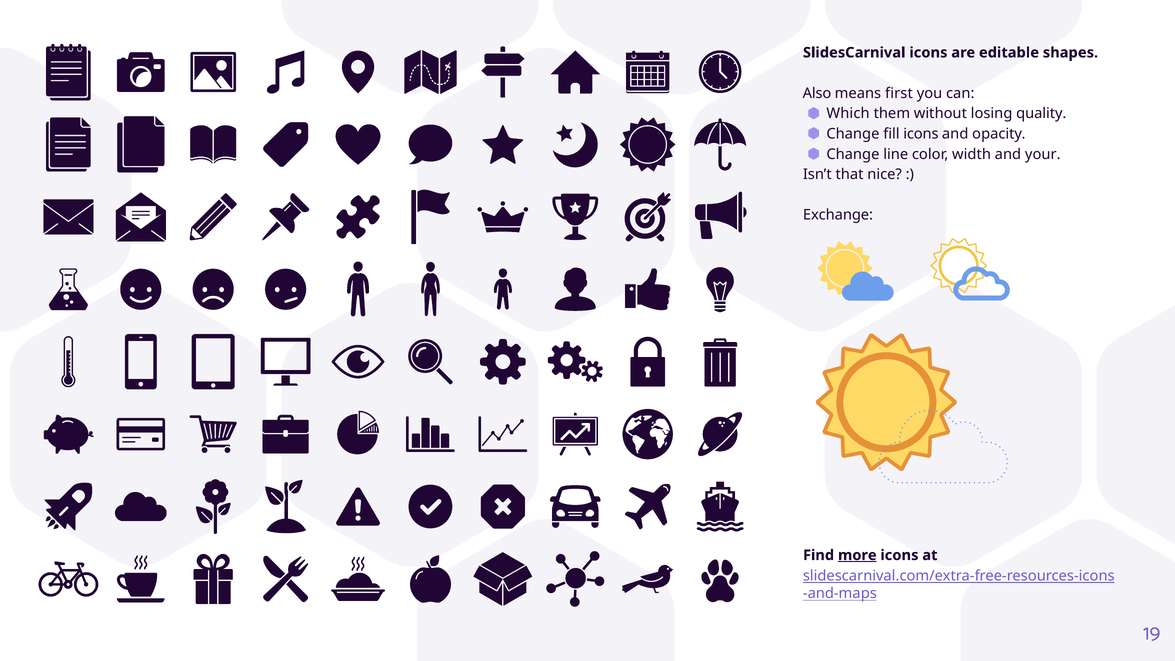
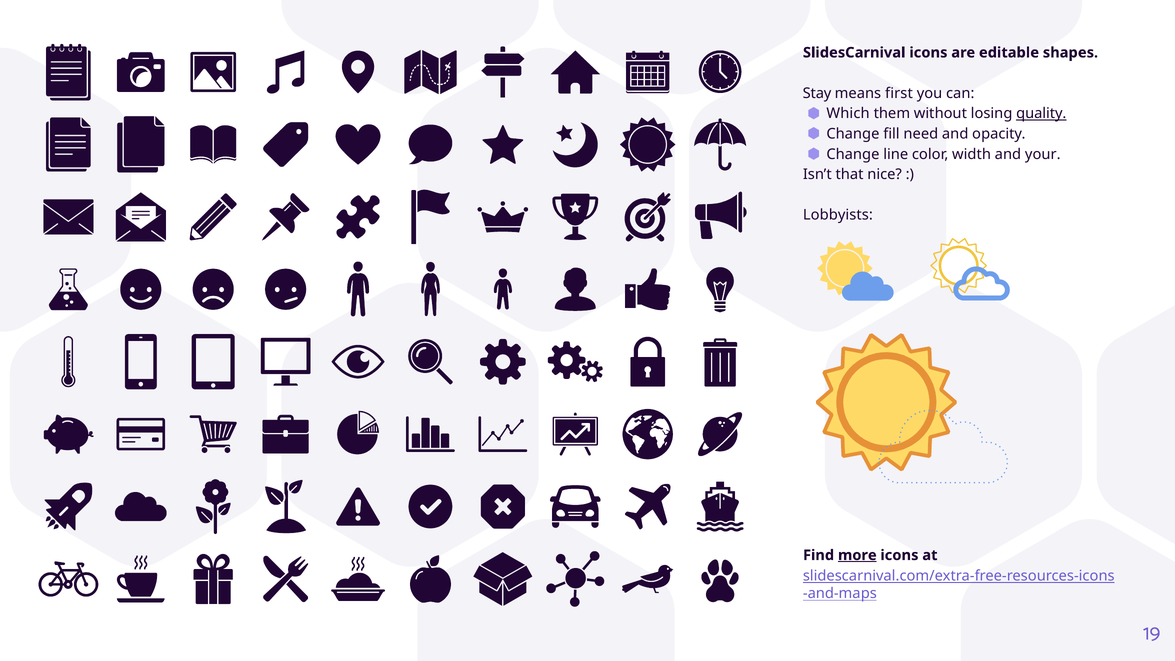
Also: Also -> Stay (817, 93)
quality underline: none -> present (1041, 114)
fill icons: icons -> need (921, 134)
Exchange: Exchange -> Lobbyists (838, 215)
